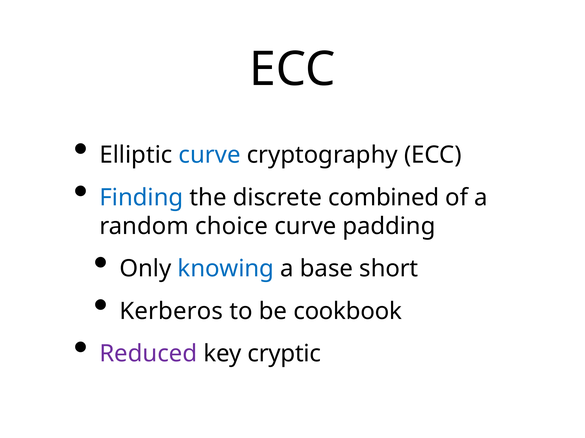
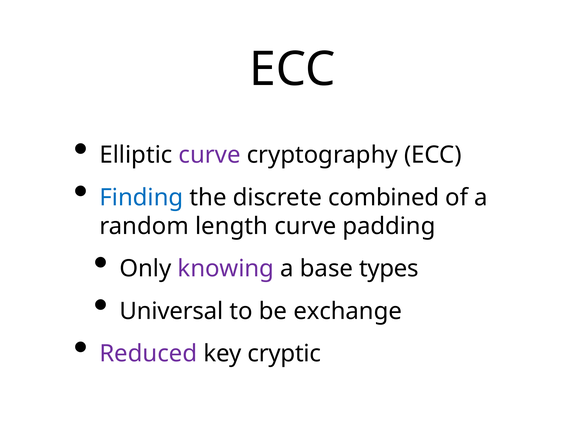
curve colour: blue -> purple (210, 155)
choice: choice -> length (232, 227)
knowing colour: blue -> purple (226, 269)
short: short -> types (389, 269)
Kerberos: Kerberos -> Universal (171, 312)
cookbook: cookbook -> exchange (348, 312)
